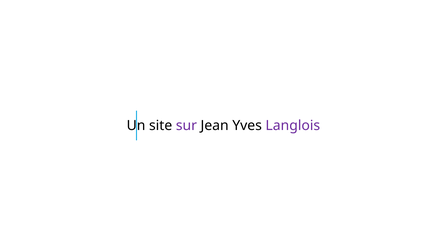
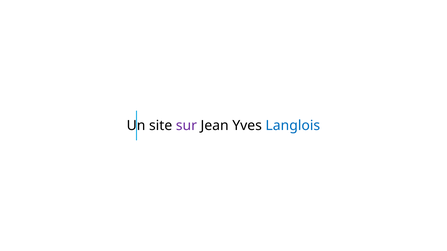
Langlois colour: purple -> blue (293, 126)
